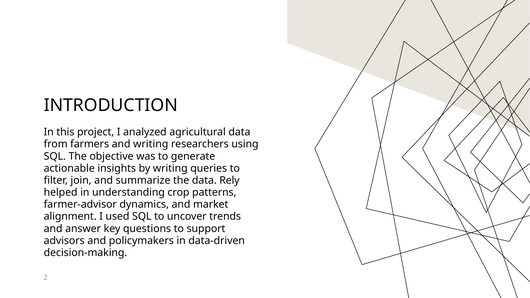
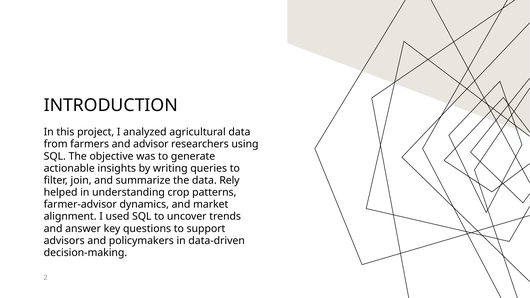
and writing: writing -> advisor (151, 144)
